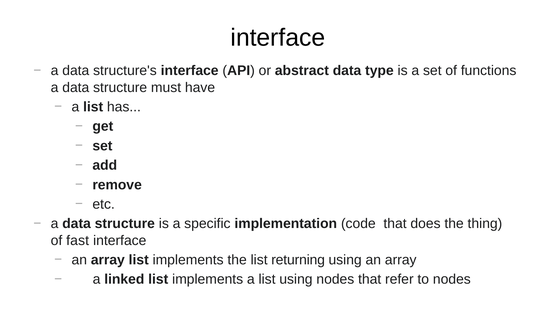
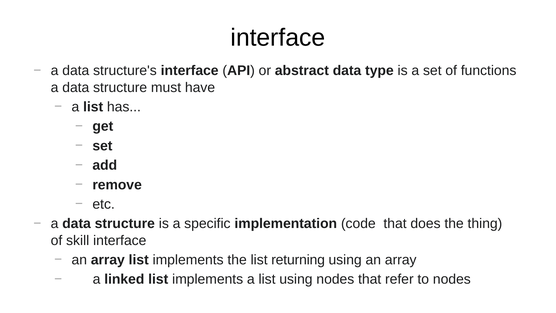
fast: fast -> skill (78, 240)
